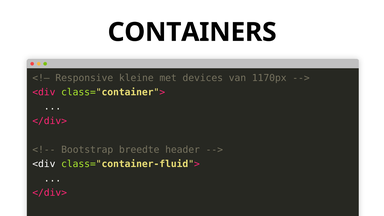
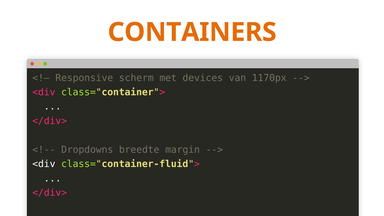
CONTAINERS colour: black -> orange (192, 32)
kleine: kleine -> scherm (136, 78)
Bootstrap: Bootstrap -> Dropdowns (87, 150)
header: header -> margin (183, 150)
